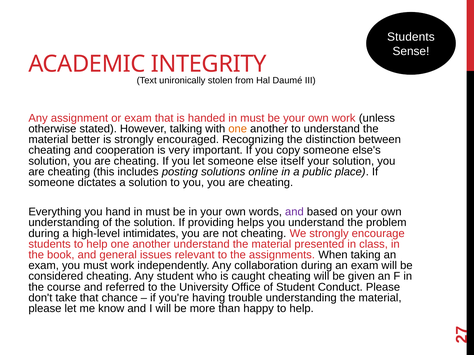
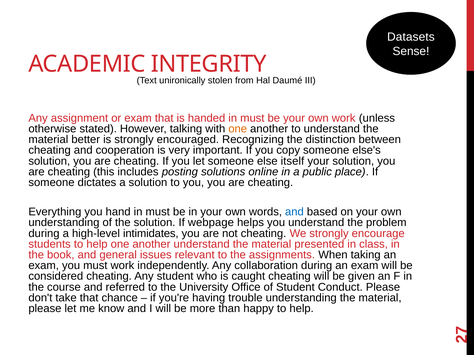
Students: Students -> Datasets (411, 37)
and colour: purple -> blue (294, 212)
providing: providing -> webpage (211, 223)
